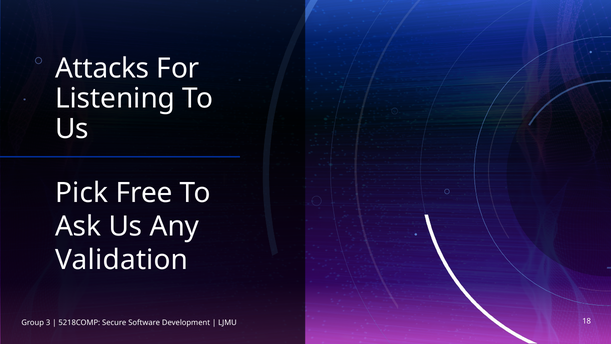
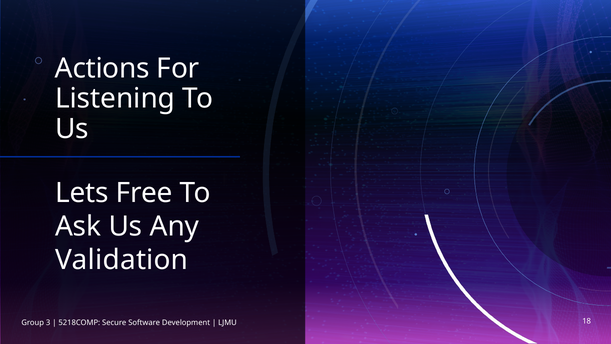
Attacks: Attacks -> Actions (102, 68)
Pick: Pick -> Lets (82, 193)
